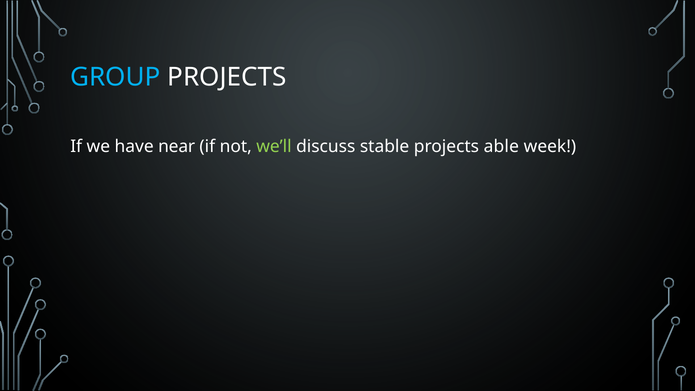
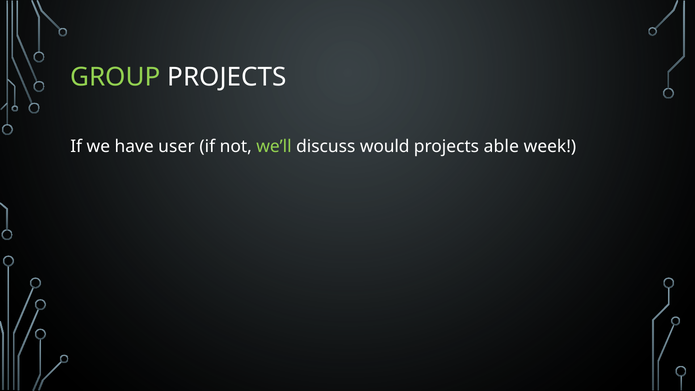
GROUP colour: light blue -> light green (115, 77)
near: near -> user (176, 147)
stable: stable -> would (385, 147)
